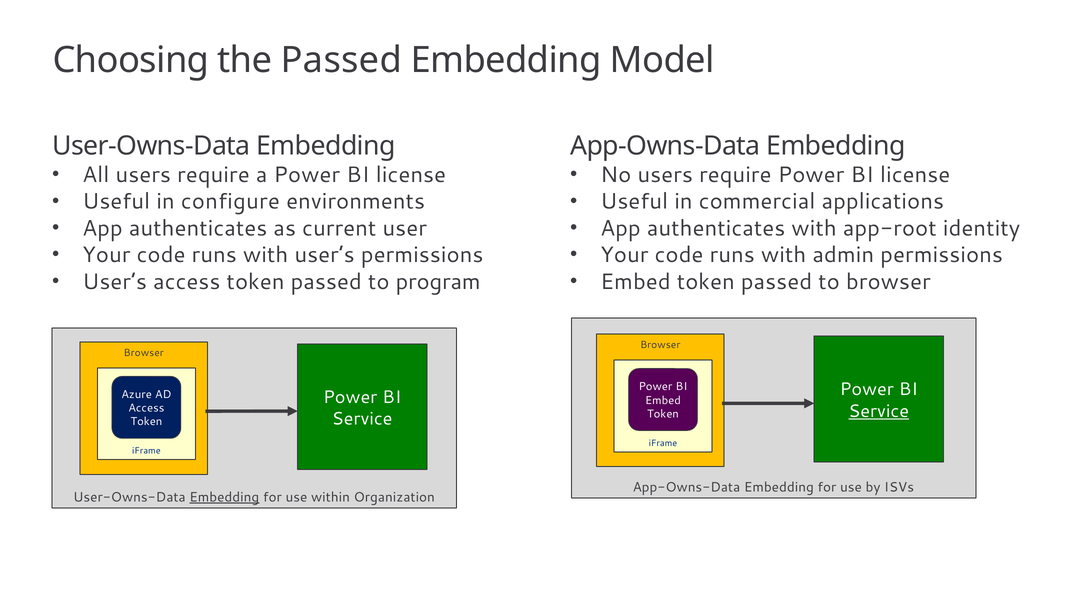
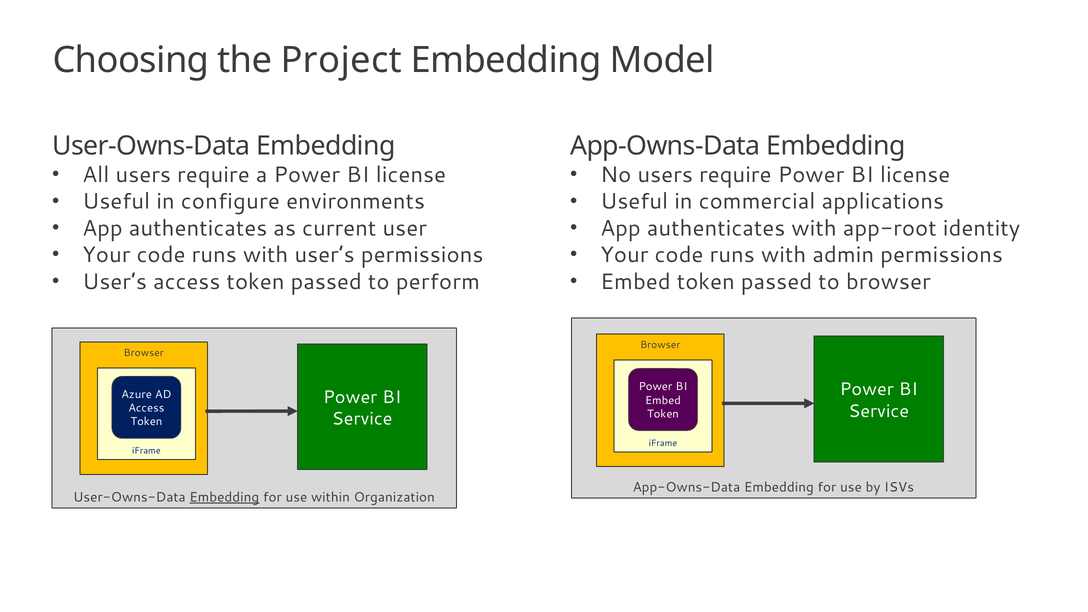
the Passed: Passed -> Project (341, 60)
program: program -> perform (438, 282)
Service underline: present -> none (879, 411)
